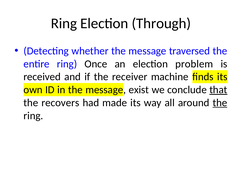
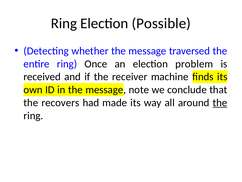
Through: Through -> Possible (161, 23)
exist: exist -> note (139, 90)
that underline: present -> none (218, 90)
